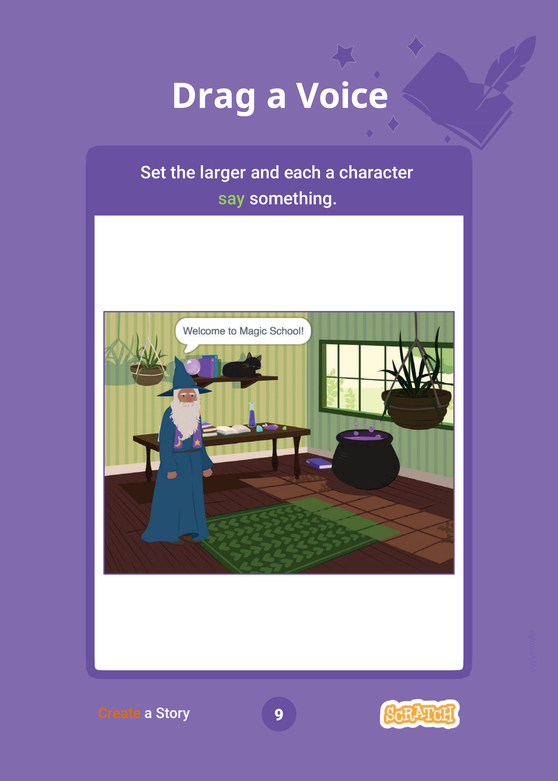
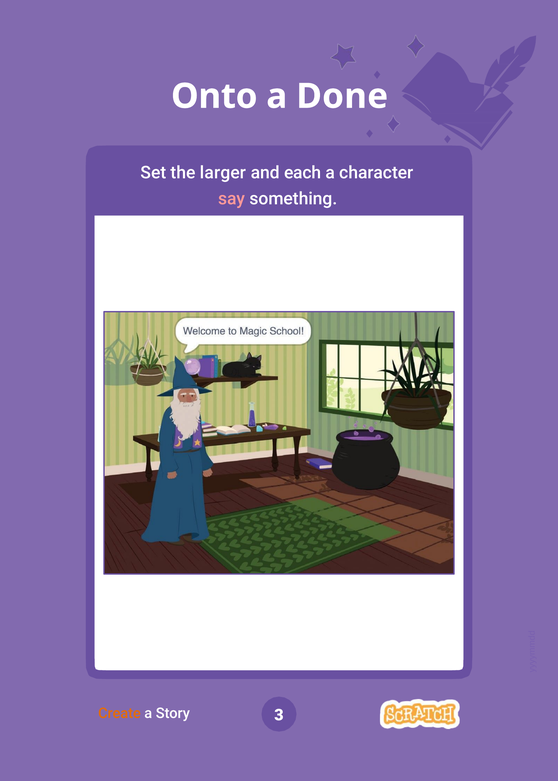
Drag: Drag -> Onto (214, 96)
Voice: Voice -> Done (342, 96)
say colour: light green -> pink (232, 199)
9: 9 -> 3 (279, 715)
